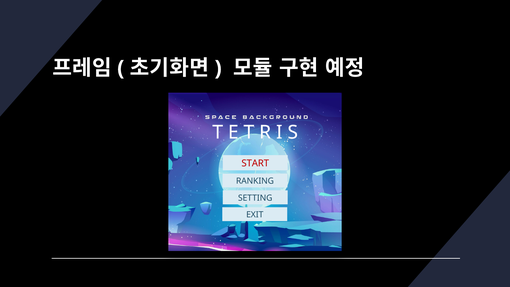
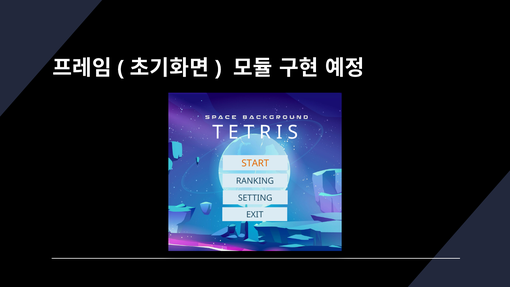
START colour: red -> orange (255, 163)
